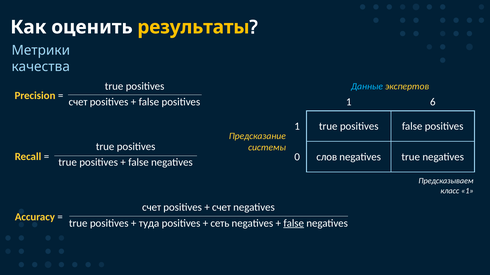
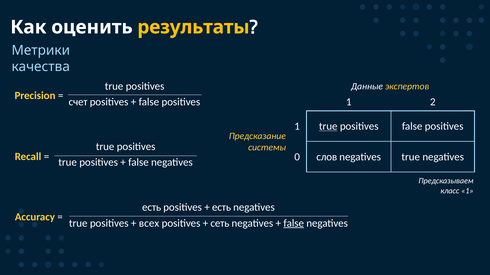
Данные colour: light blue -> white (367, 87)
6: 6 -> 2 (433, 102)
true underline: none -> present (328, 126)
счет: счет -> есть (152, 208)
счет: счет -> есть (222, 208)
туда: туда -> всех (149, 224)
